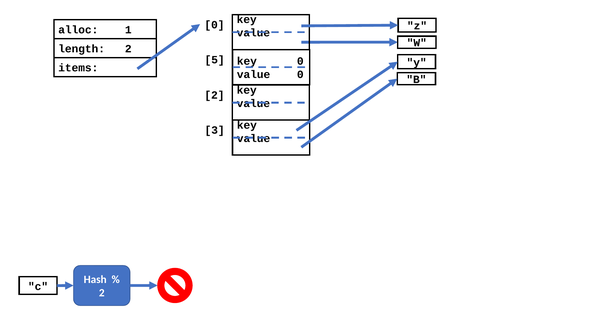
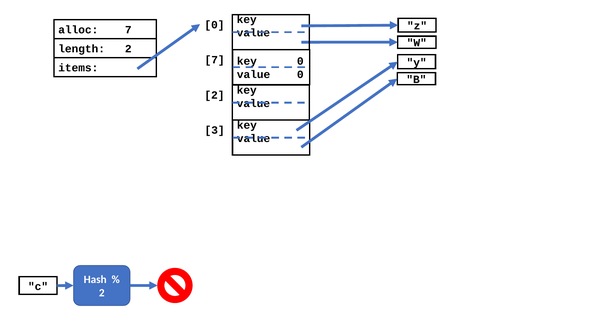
alloc 1: 1 -> 7 (128, 30)
5: 5 -> 7 (215, 60)
